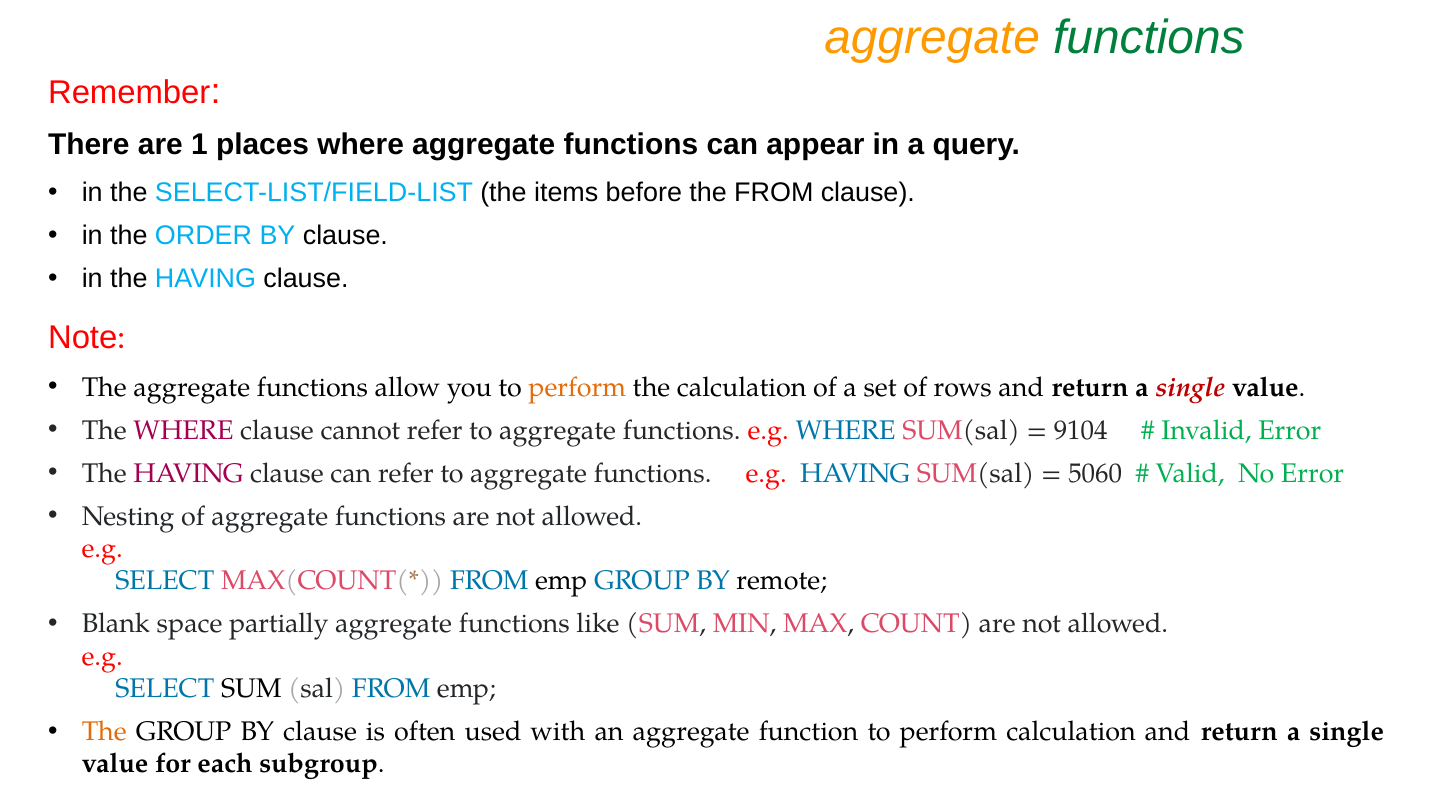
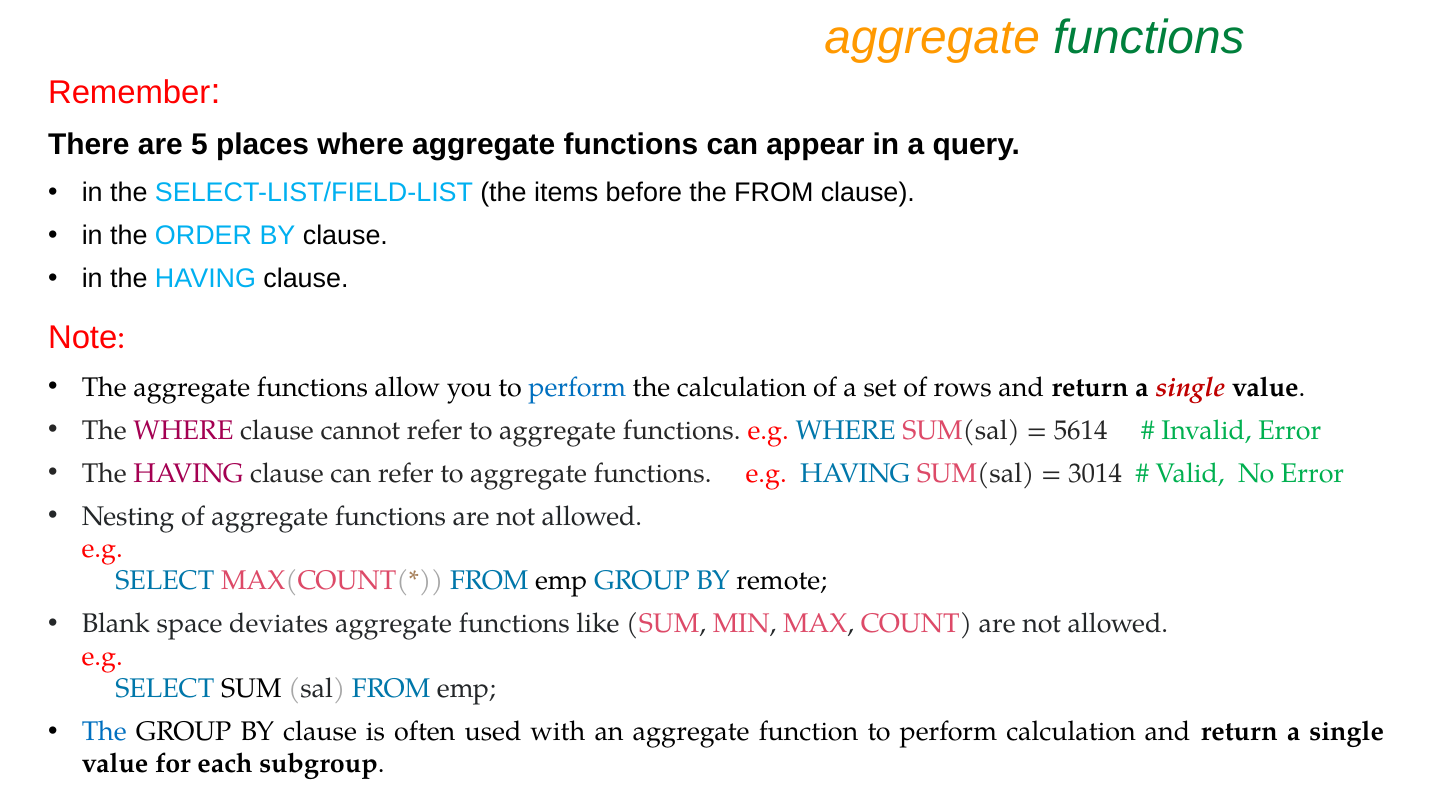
1: 1 -> 5 (199, 145)
perform colour: orange -> blue (577, 387)
9104: 9104 -> 5614 (1081, 431)
5060: 5060 -> 3014 (1095, 474)
partially: partially -> deviates (279, 624)
The colour: orange -> blue (104, 732)
